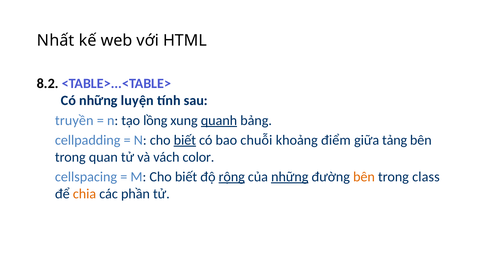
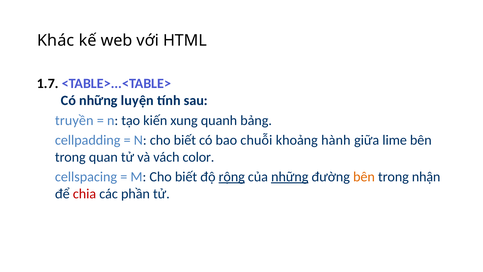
Nhất: Nhất -> Khác (56, 41)
8.2: 8.2 -> 1.7 (48, 84)
lồng: lồng -> kiến (155, 120)
quanh underline: present -> none (219, 120)
biết underline: present -> none (185, 140)
điểm: điểm -> hành (336, 140)
tảng: tảng -> lime (395, 140)
class: class -> nhận (426, 177)
chia colour: orange -> red (85, 194)
